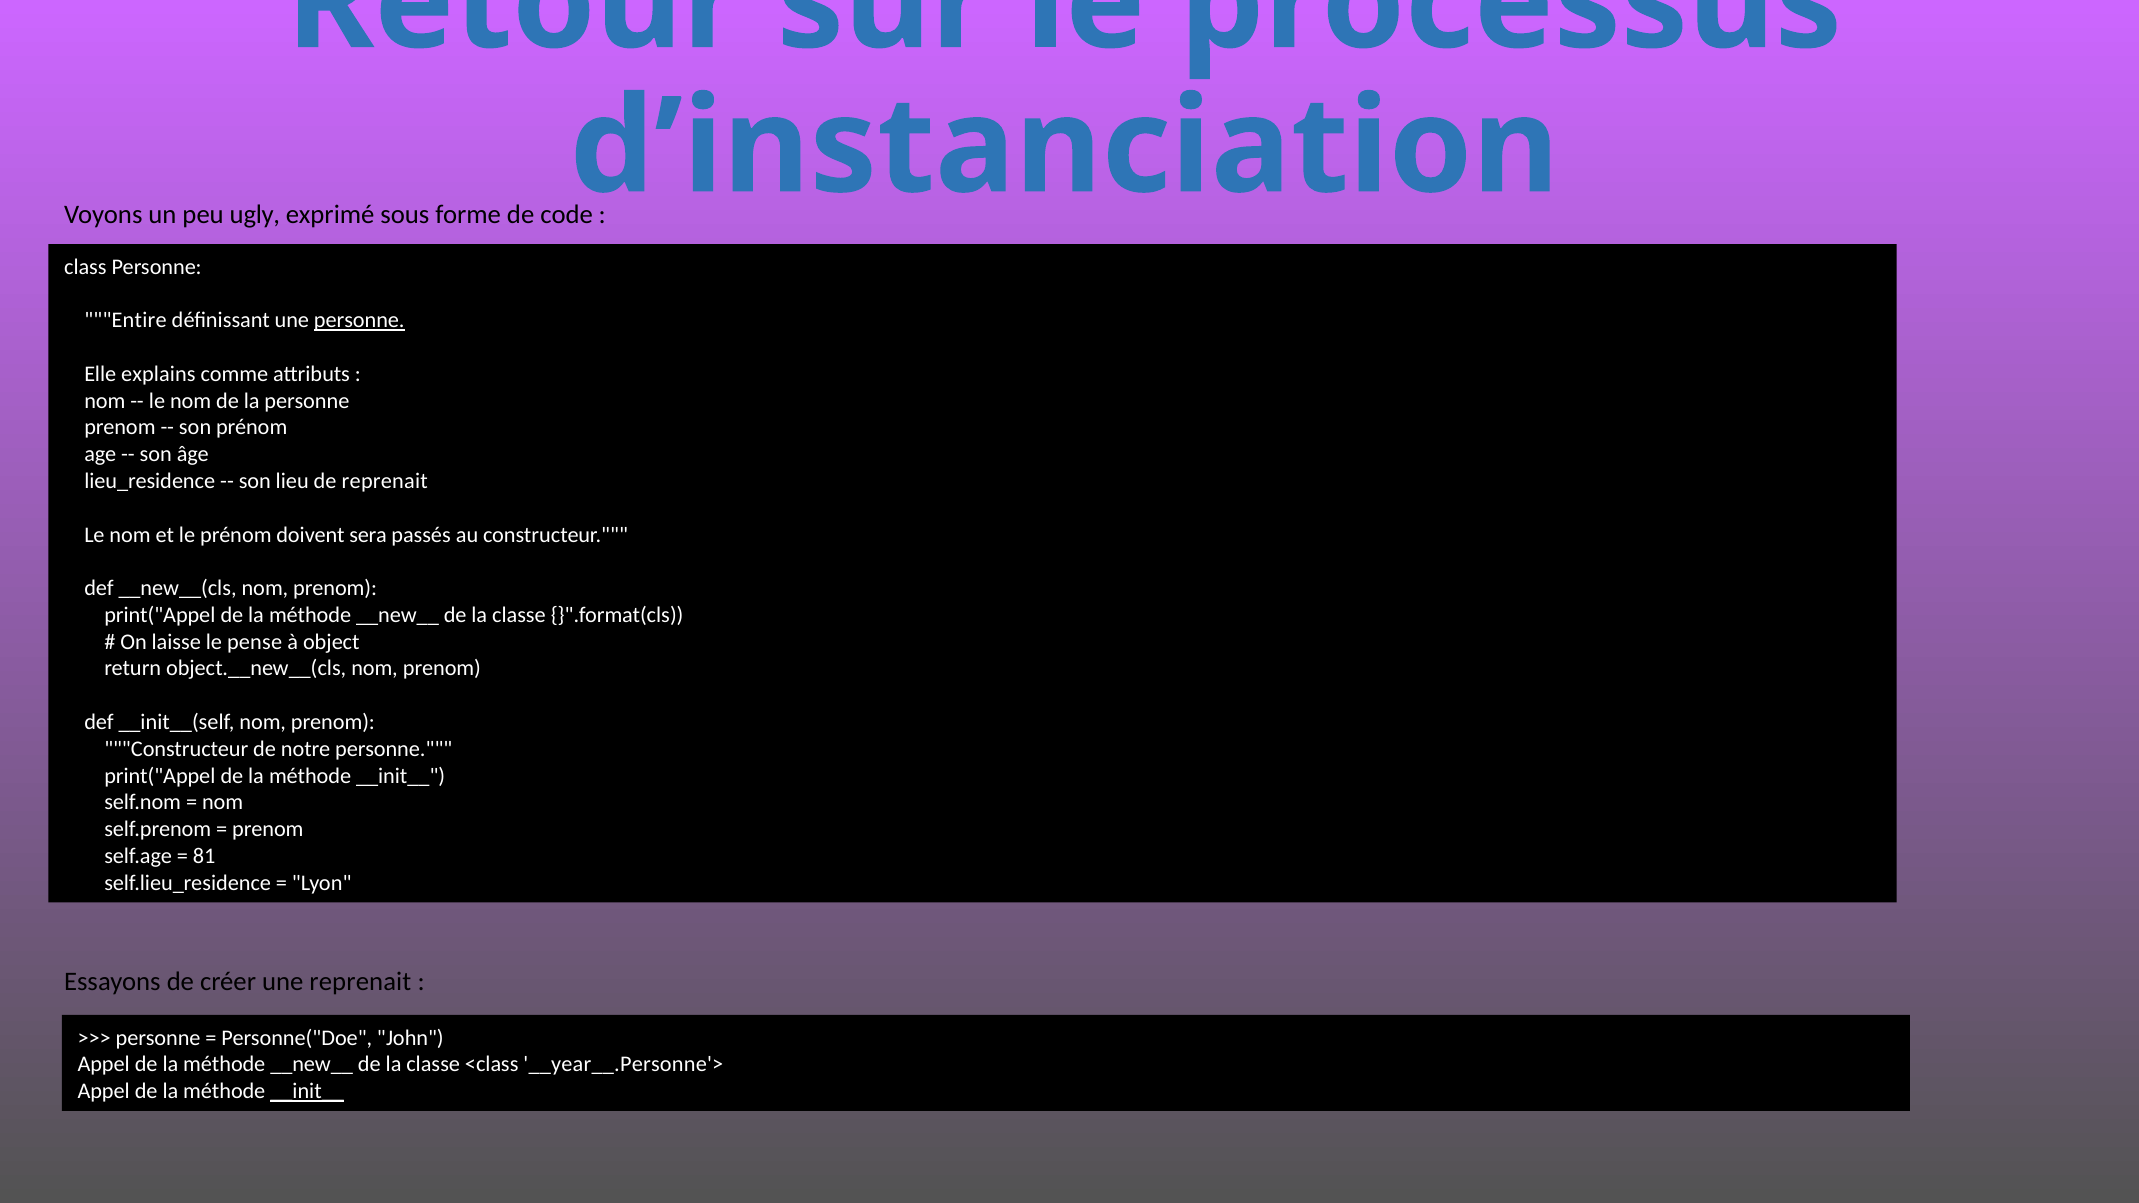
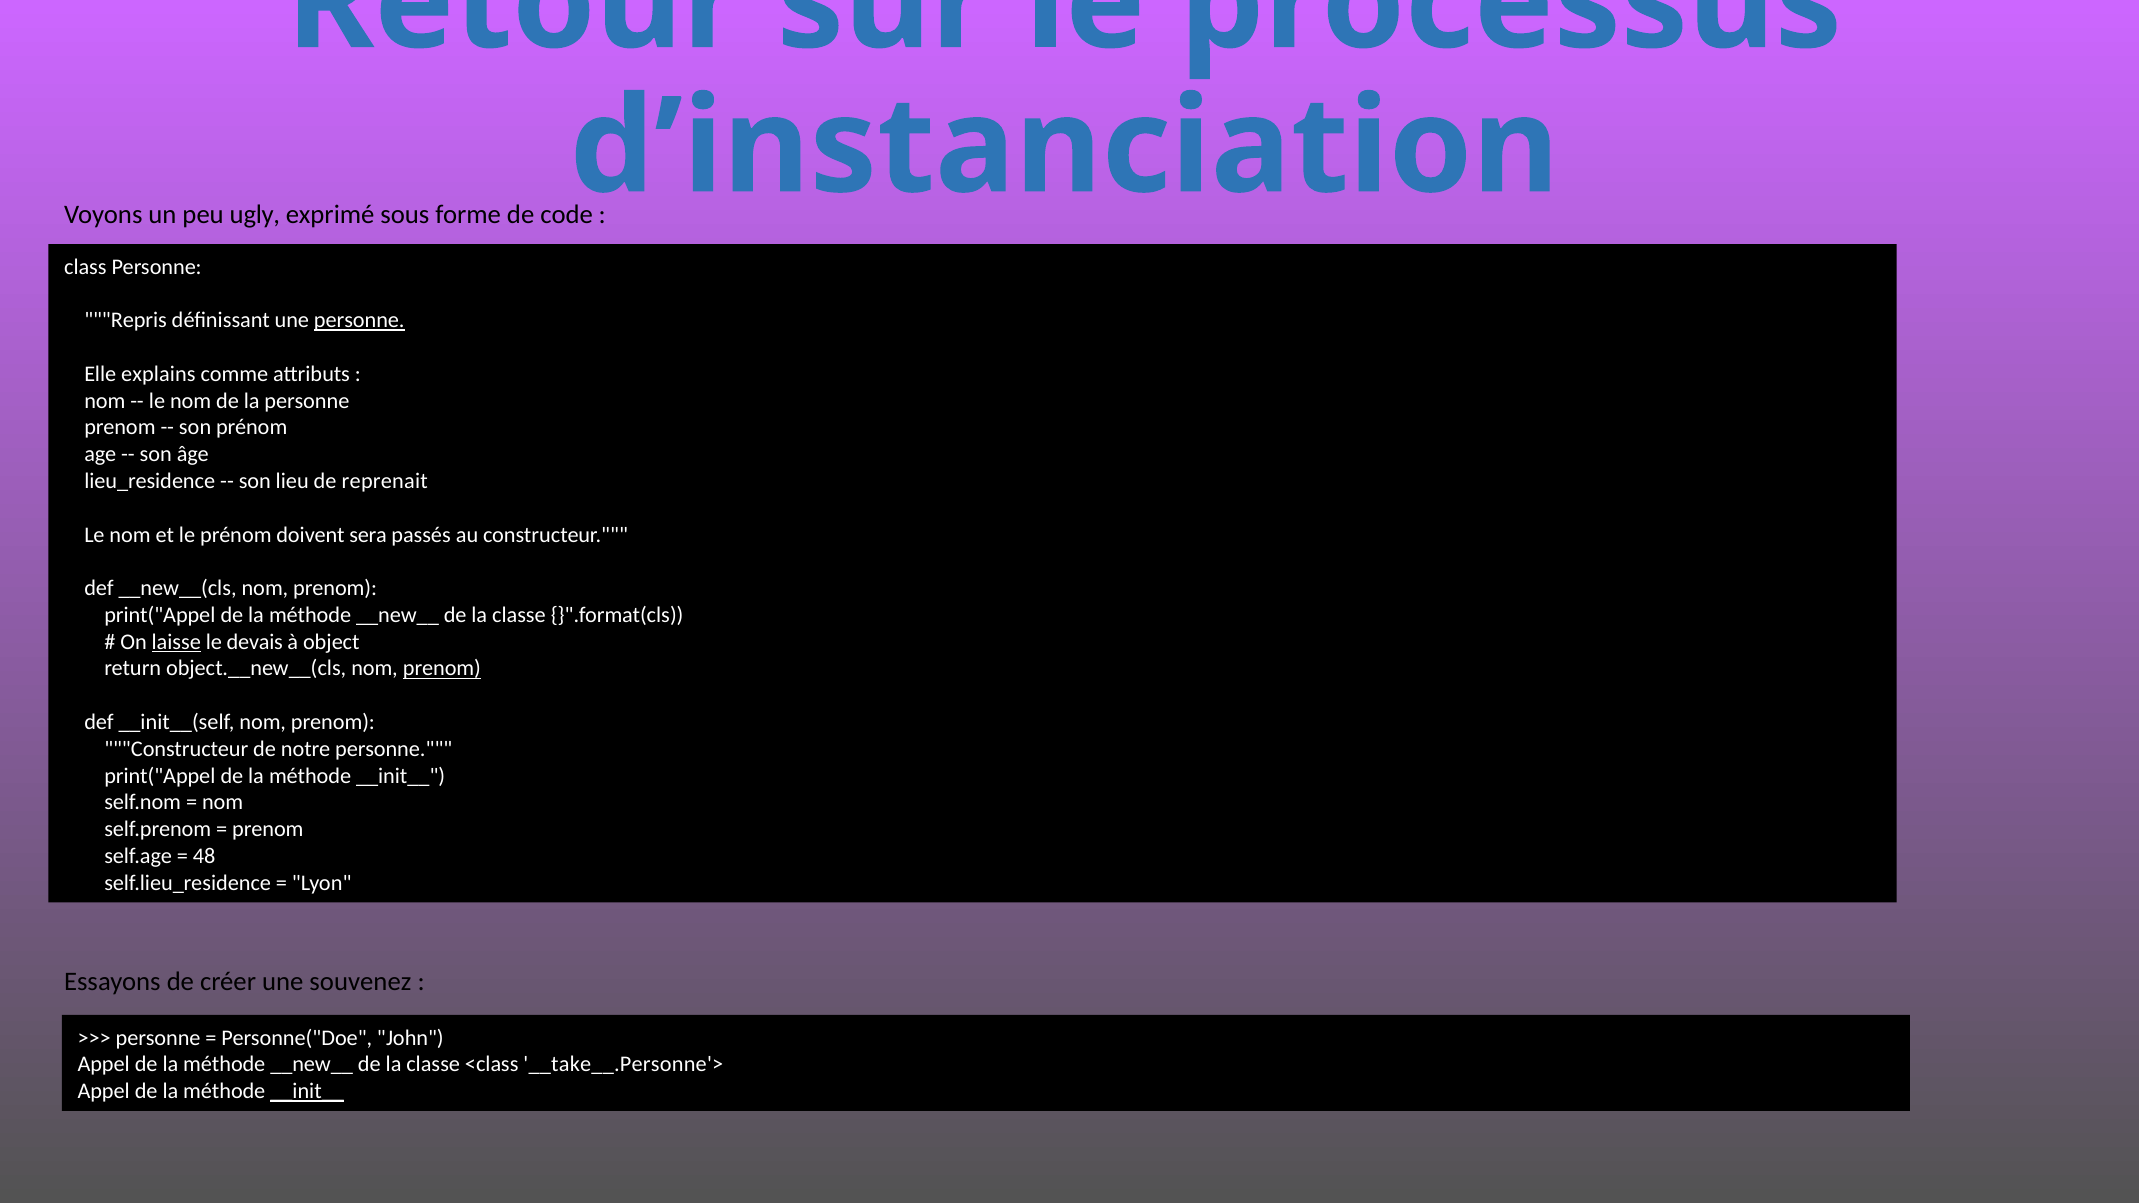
Entire: Entire -> Repris (126, 321)
laisse underline: none -> present (176, 642)
pense: pense -> devais (255, 642)
prenom underline: none -> present (442, 669)
81: 81 -> 48 (204, 856)
une reprenait: reprenait -> souvenez (360, 982)
__year__.Personne'>: __year__.Personne'> -> __take__.Personne'> (623, 1065)
